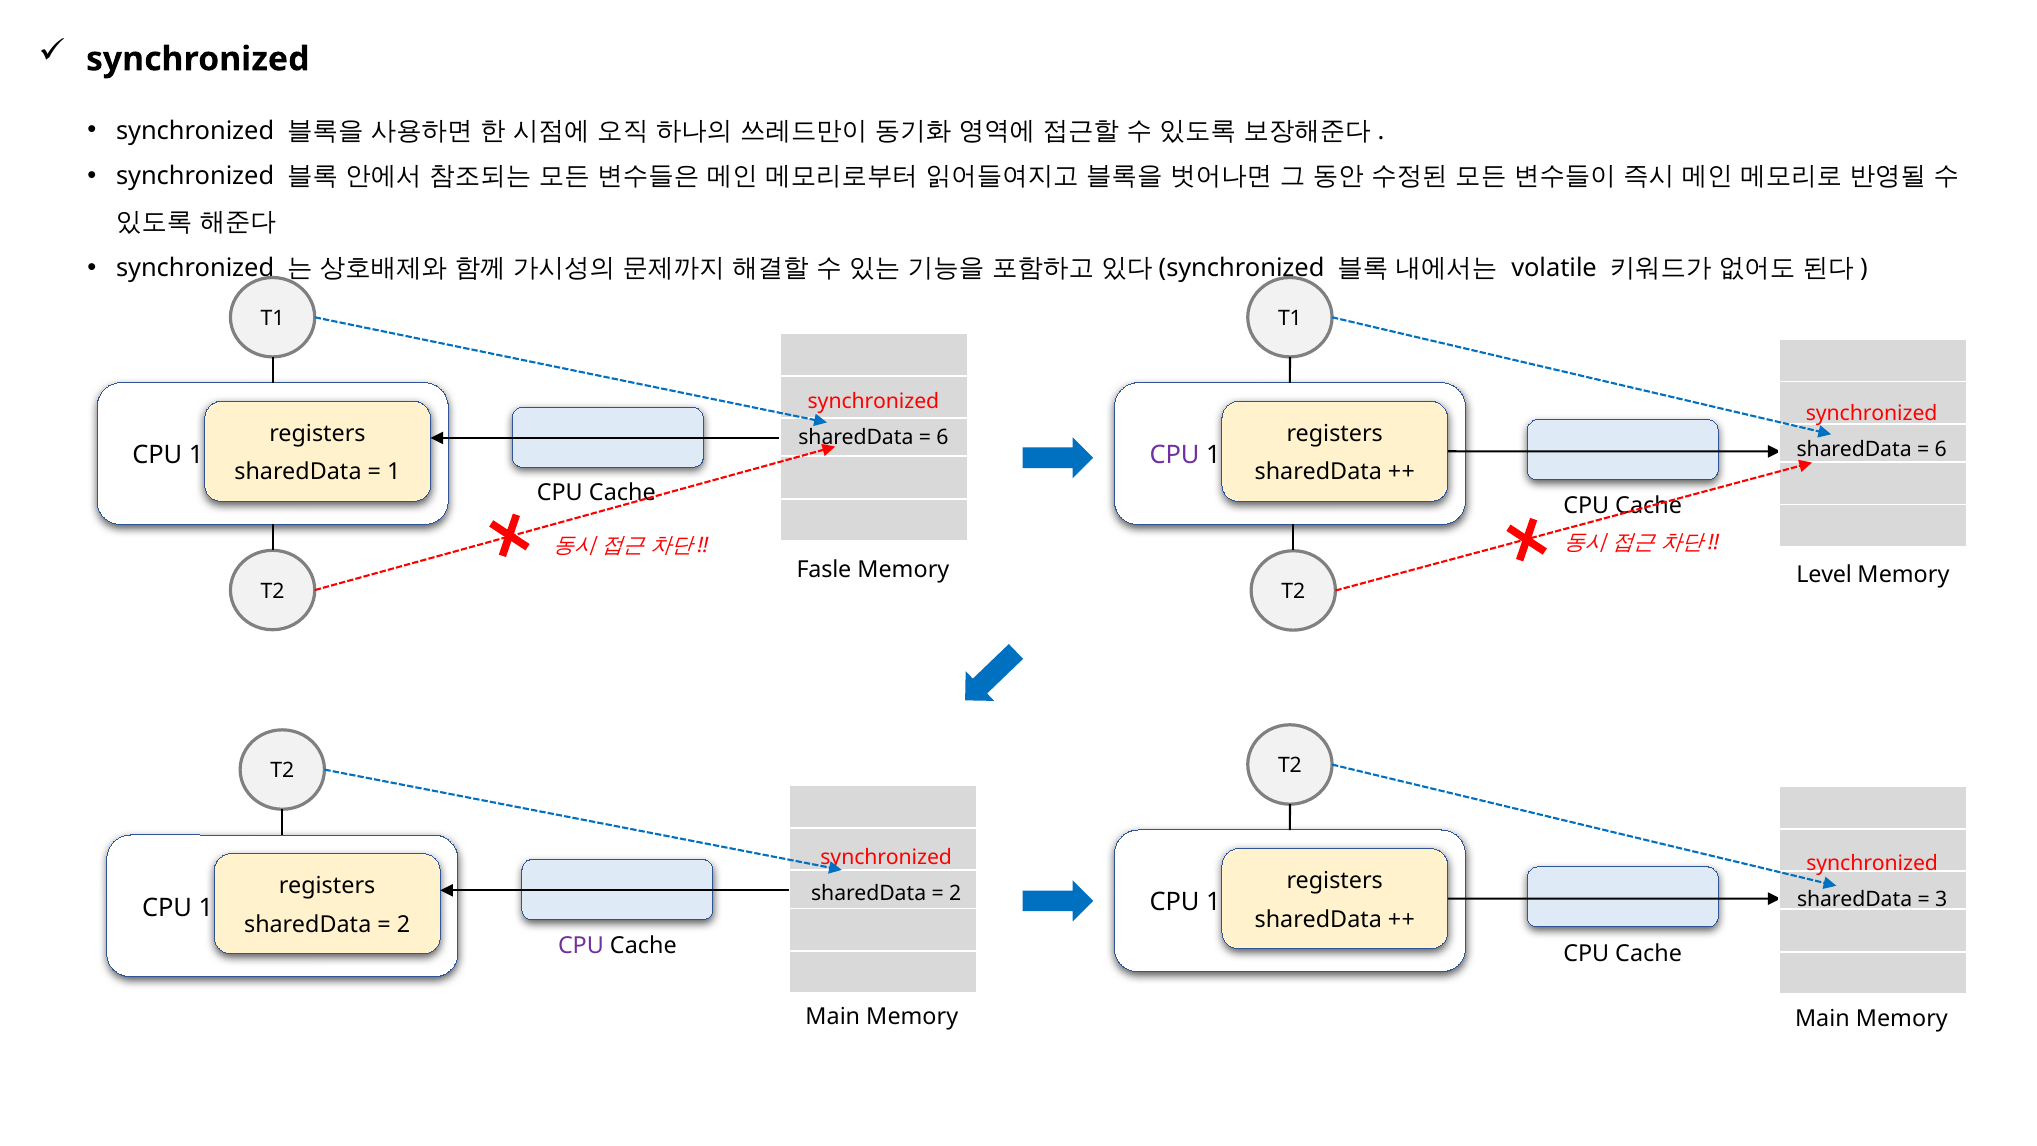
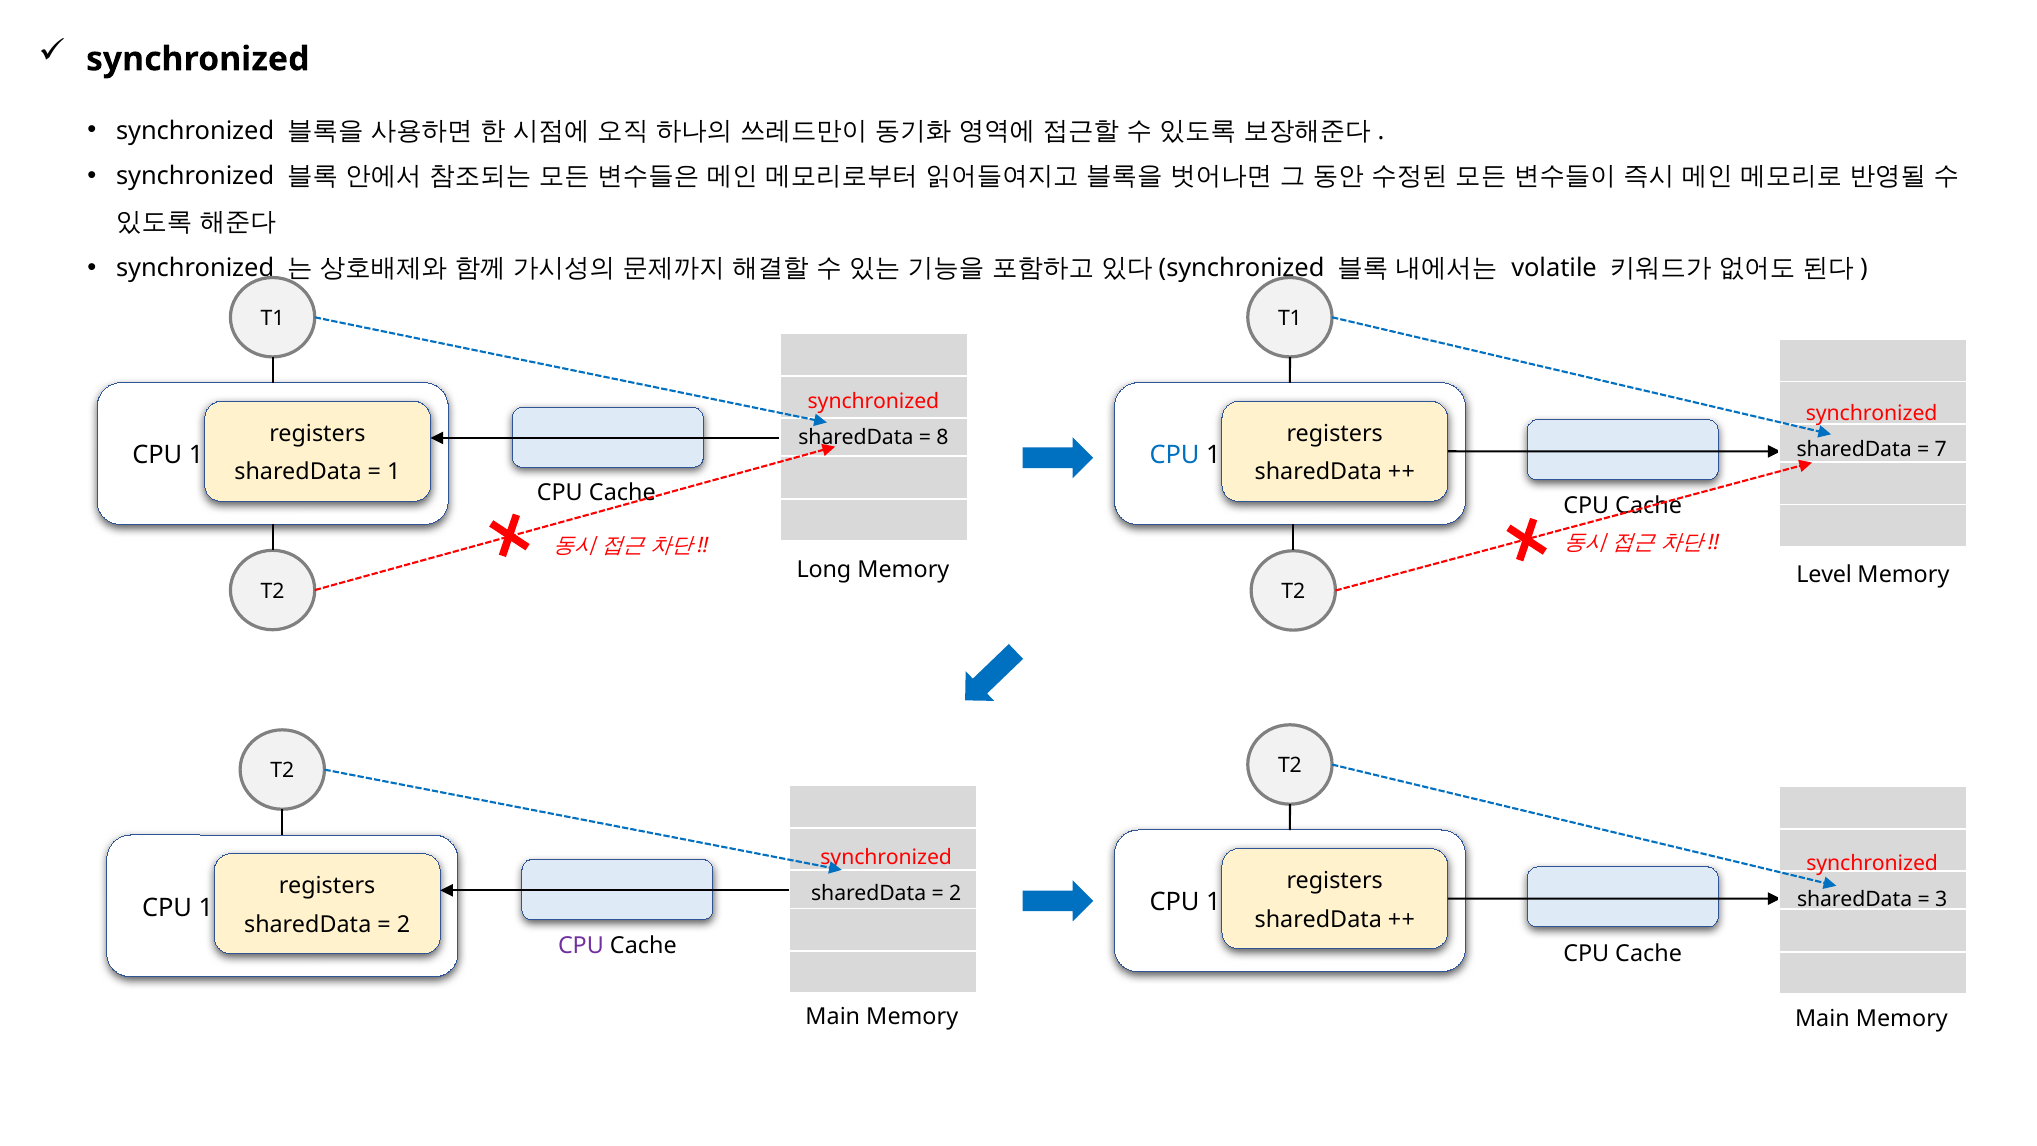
6: 6 -> 8 (942, 438)
6: 6 -> 7 (1941, 449)
CPU colour: purple -> blue (1175, 455)
Fasle: Fasle -> Long (824, 570)
